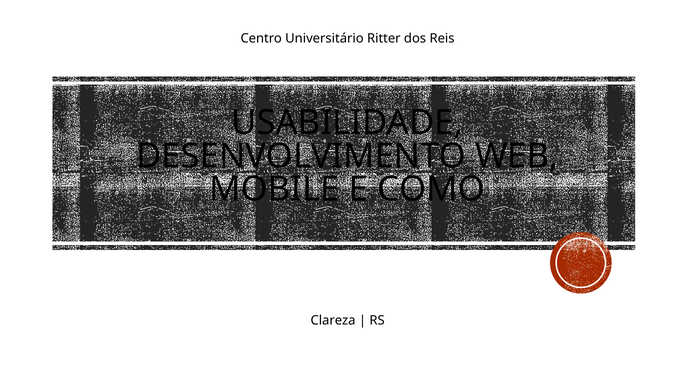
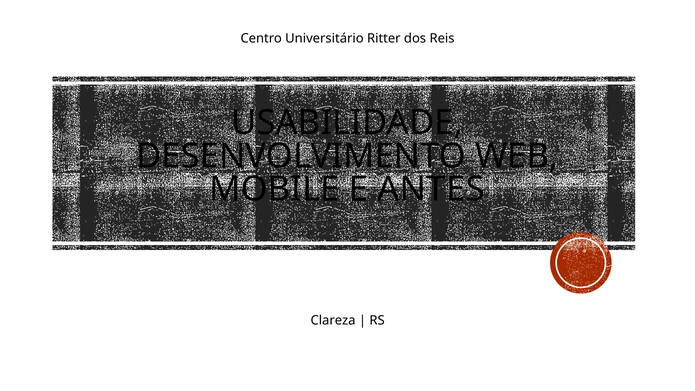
COMO: COMO -> ANTES (431, 189)
